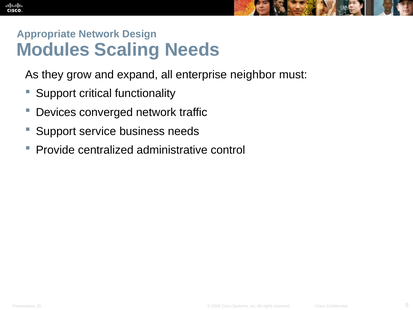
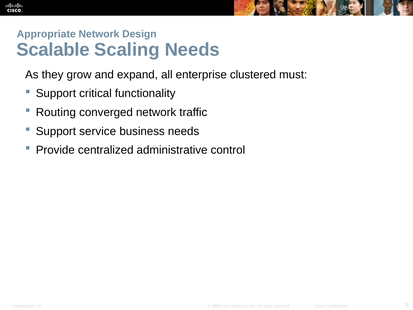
Modules: Modules -> Scalable (53, 50)
neighbor: neighbor -> clustered (253, 75)
Devices: Devices -> Routing (56, 112)
